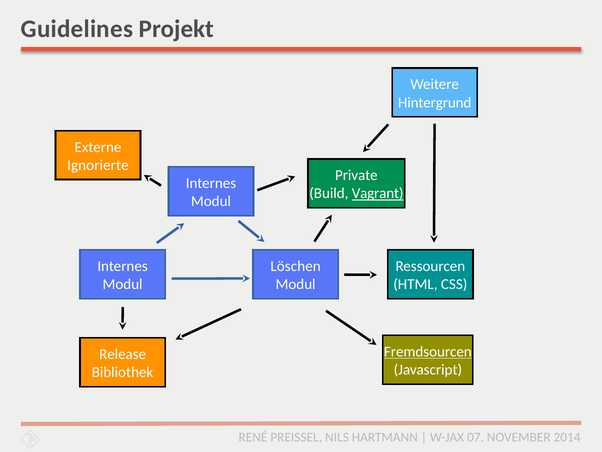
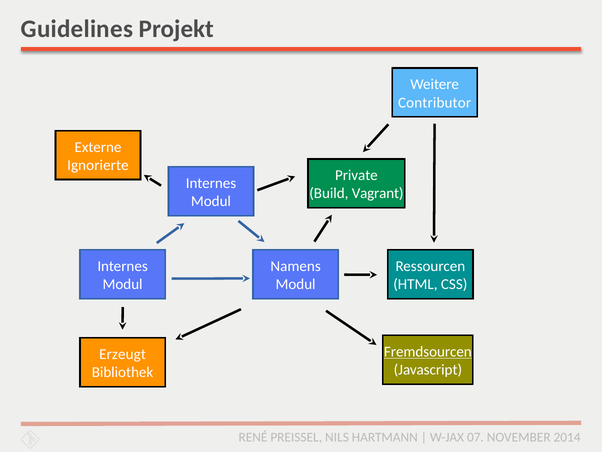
Hintergrund: Hintergrund -> Contributor (435, 102)
Vagrant underline: present -> none (378, 193)
Löschen: Löschen -> Namens (296, 266)
Release: Release -> Erzeugt (123, 354)
